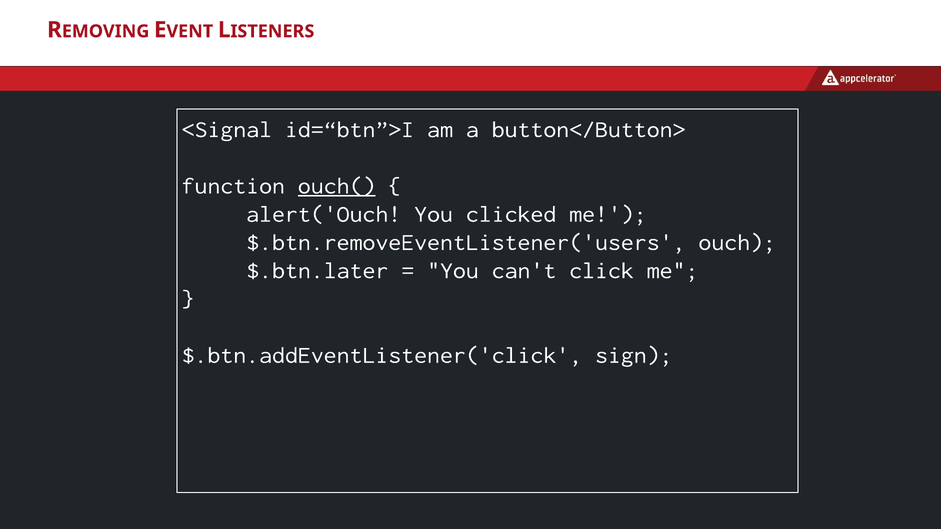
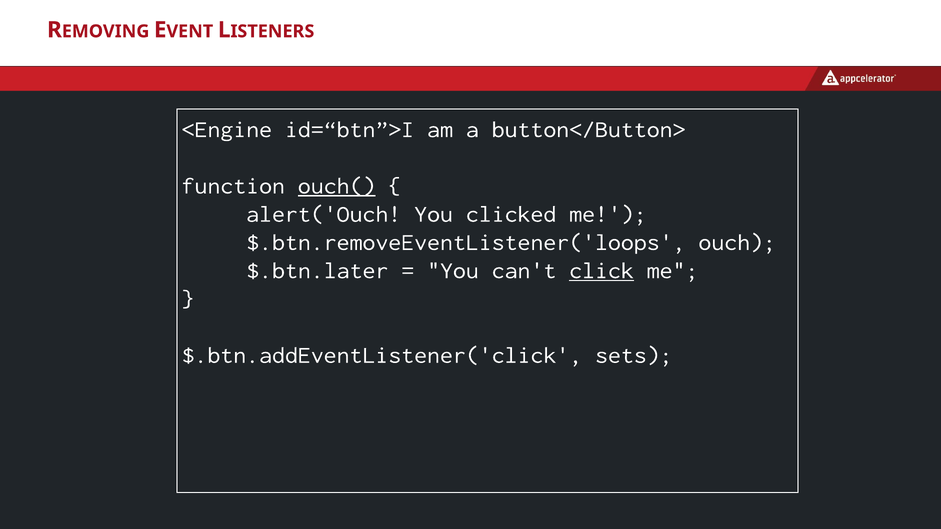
<Signal: <Signal -> <Engine (227, 129)
$.btn.removeEventListener('users: $.btn.removeEventListener('users -> $.btn.removeEventListener('loops (466, 242)
click underline: none -> present (601, 271)
sign: sign -> sets (634, 355)
